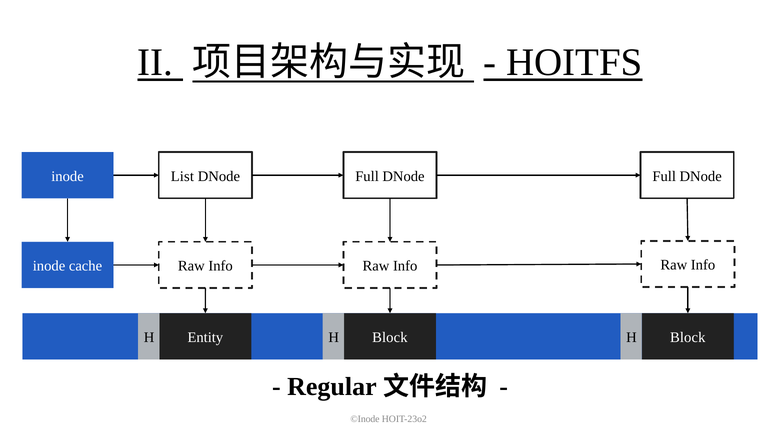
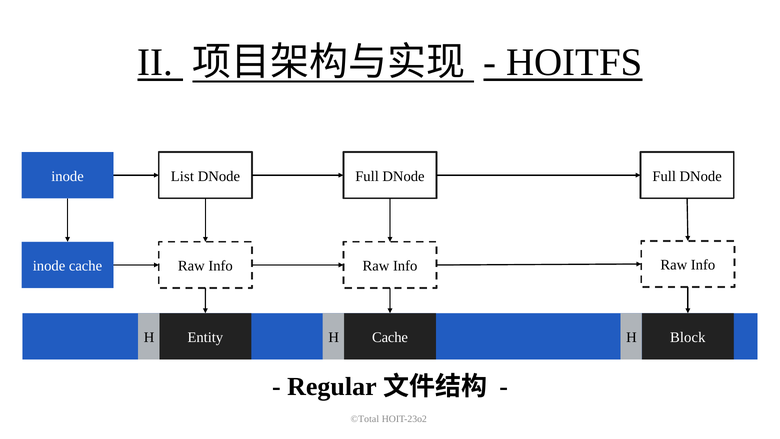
Block: Block -> Cache (390, 337)
©Inode: ©Inode -> ©Total (365, 419)
